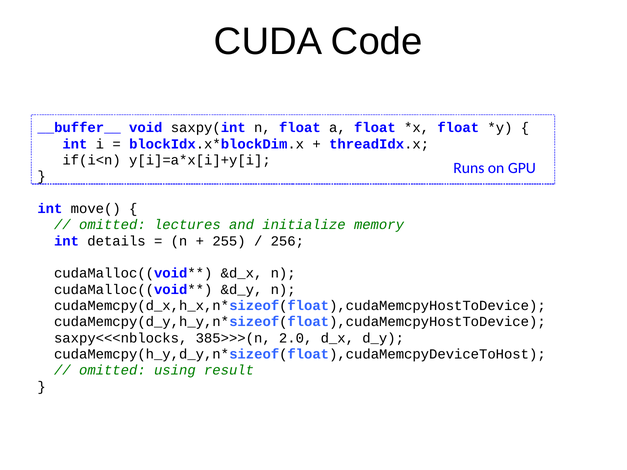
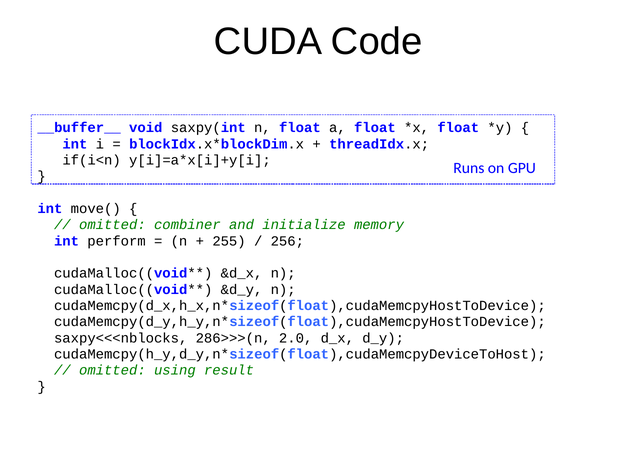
lectures: lectures -> combiner (187, 225)
details: details -> perform (117, 241)
385>>>(n: 385>>>(n -> 286>>>(n (233, 338)
